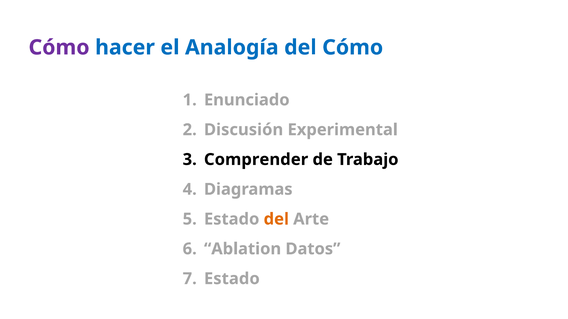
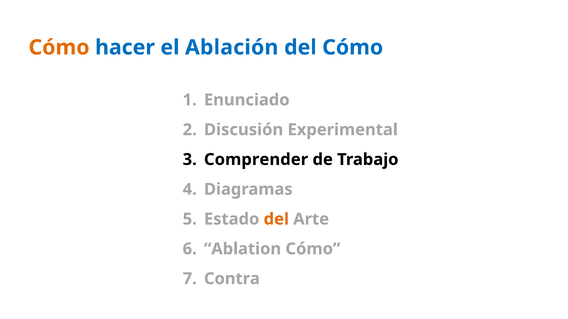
Cómo colour: purple -> orange (59, 48)
Analogía: Analogía -> Ablación (232, 48)
Ablation Datos: Datos -> Cómo (313, 249)
Estado: Estado -> Contra (232, 279)
